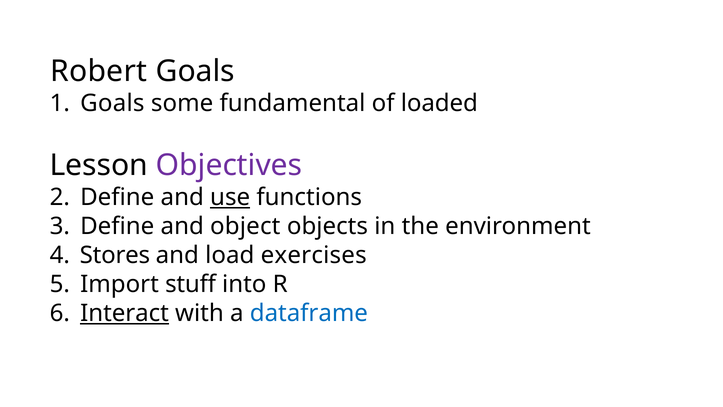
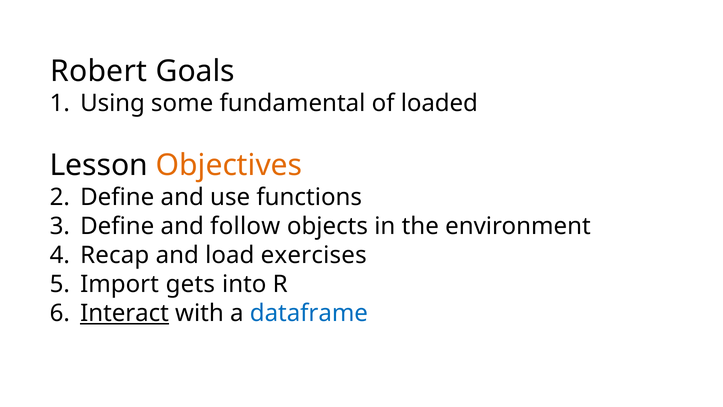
Goals: Goals -> Using (113, 103)
Objectives colour: purple -> orange (229, 165)
use underline: present -> none (230, 197)
object: object -> follow (245, 226)
Stores: Stores -> Recap (115, 255)
stuff: stuff -> gets (190, 284)
